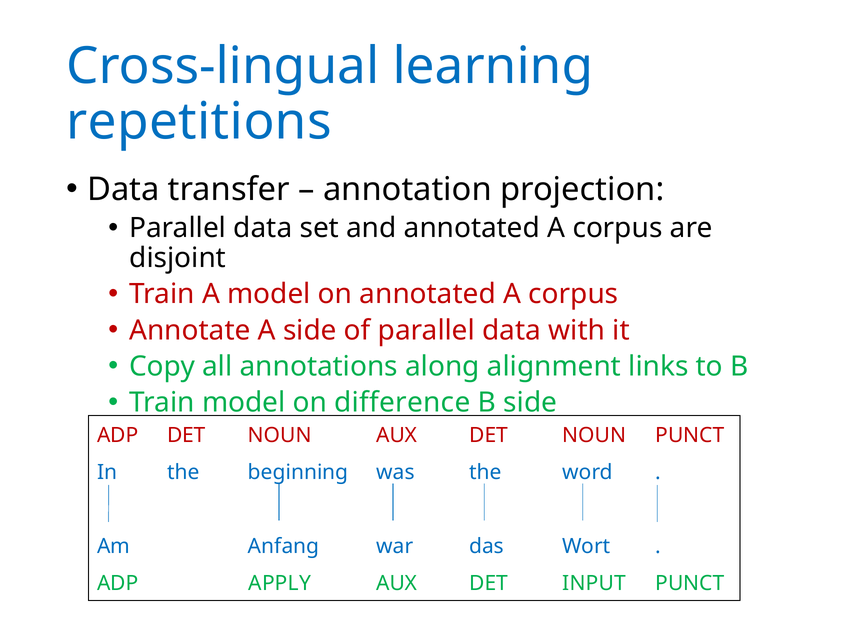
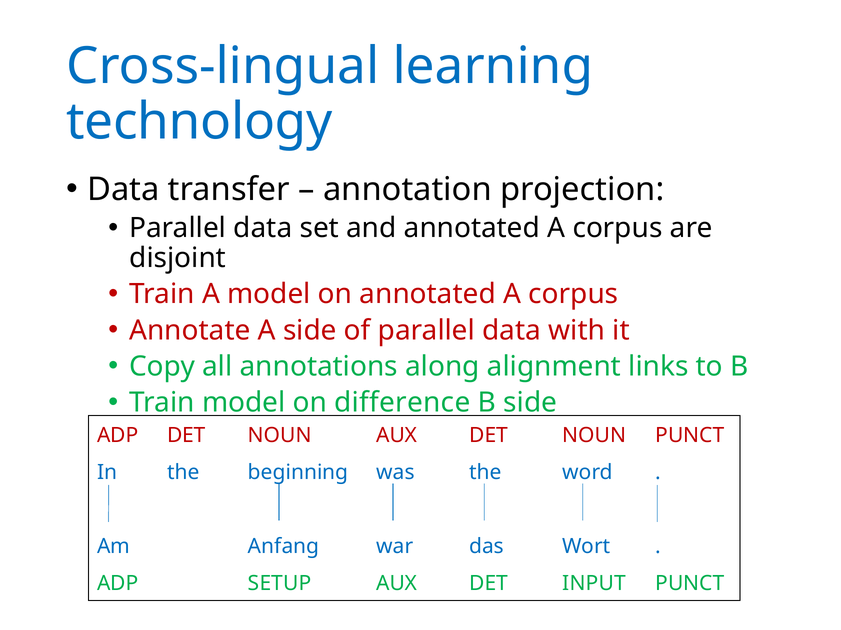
repetitions: repetitions -> technology (199, 122)
APPLY: APPLY -> SETUP (280, 584)
